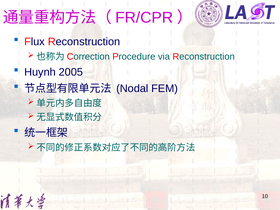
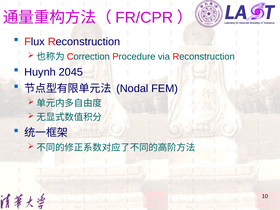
2005: 2005 -> 2045 (71, 72)
